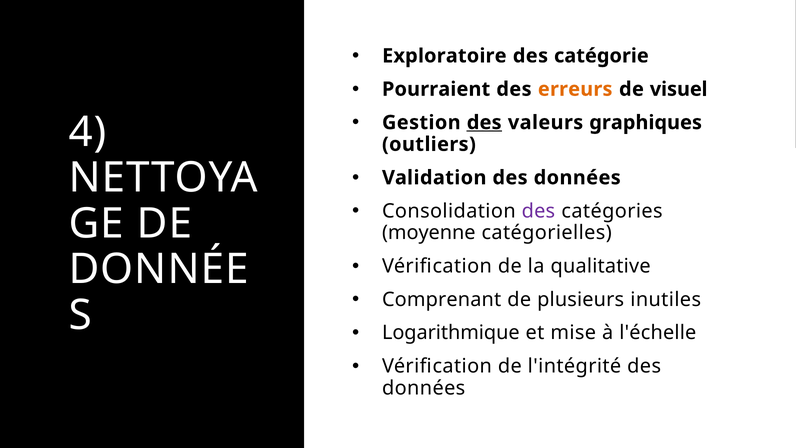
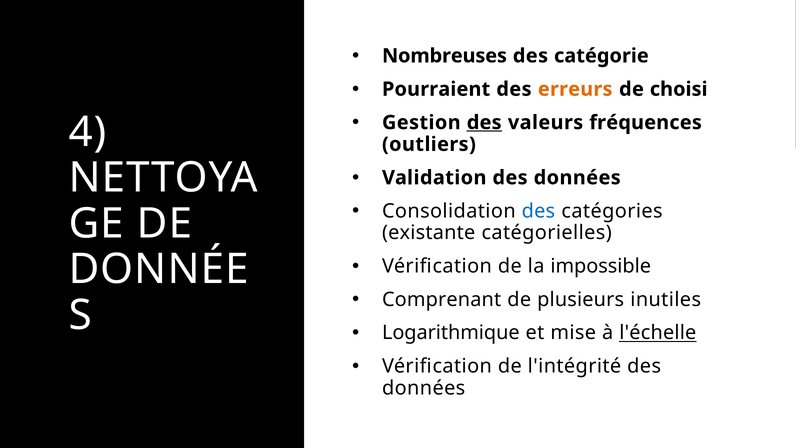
Exploratoire: Exploratoire -> Nombreuses (444, 56)
visuel: visuel -> choisi (679, 89)
graphiques: graphiques -> fréquences (646, 122)
des colour: purple -> blue (538, 211)
moyenne: moyenne -> existante (429, 233)
qualitative: qualitative -> impossible (601, 266)
l'échelle underline: none -> present (658, 333)
